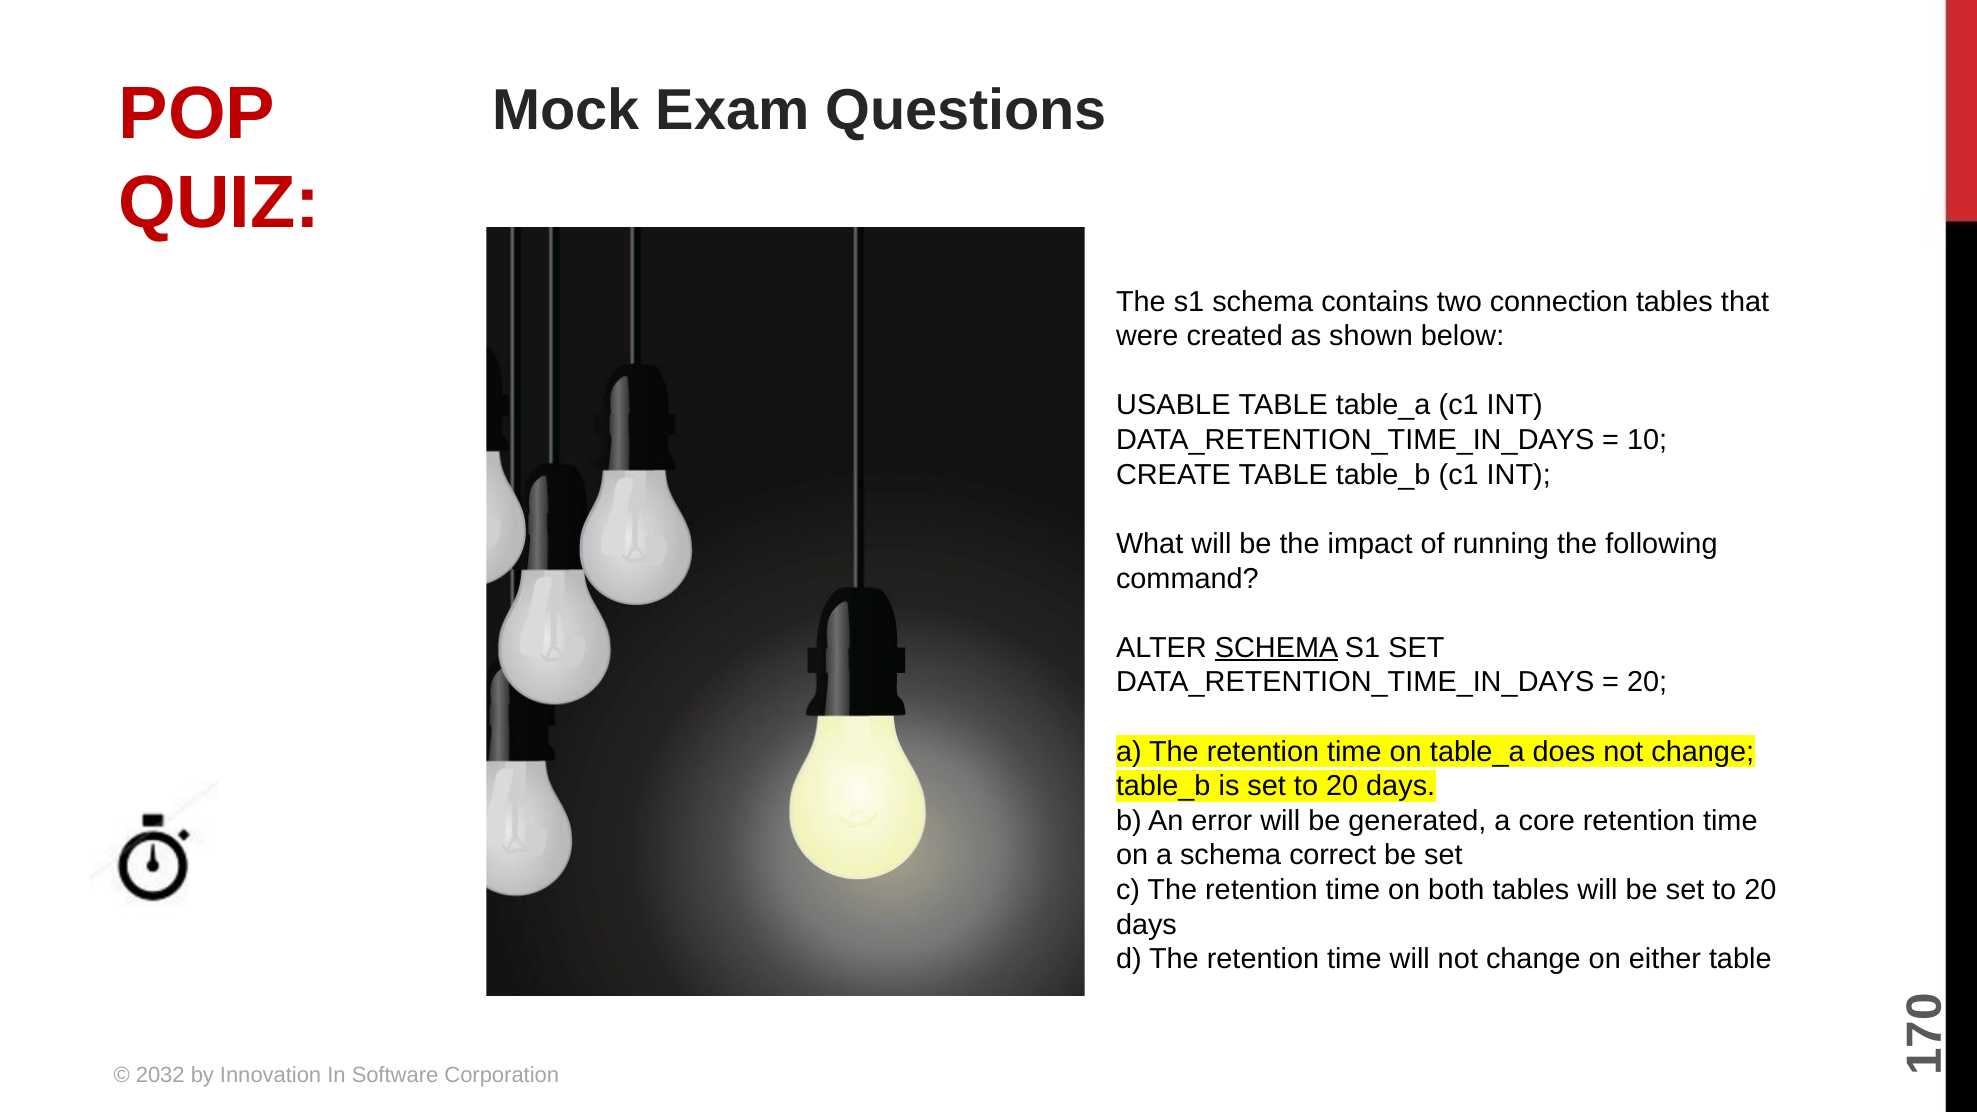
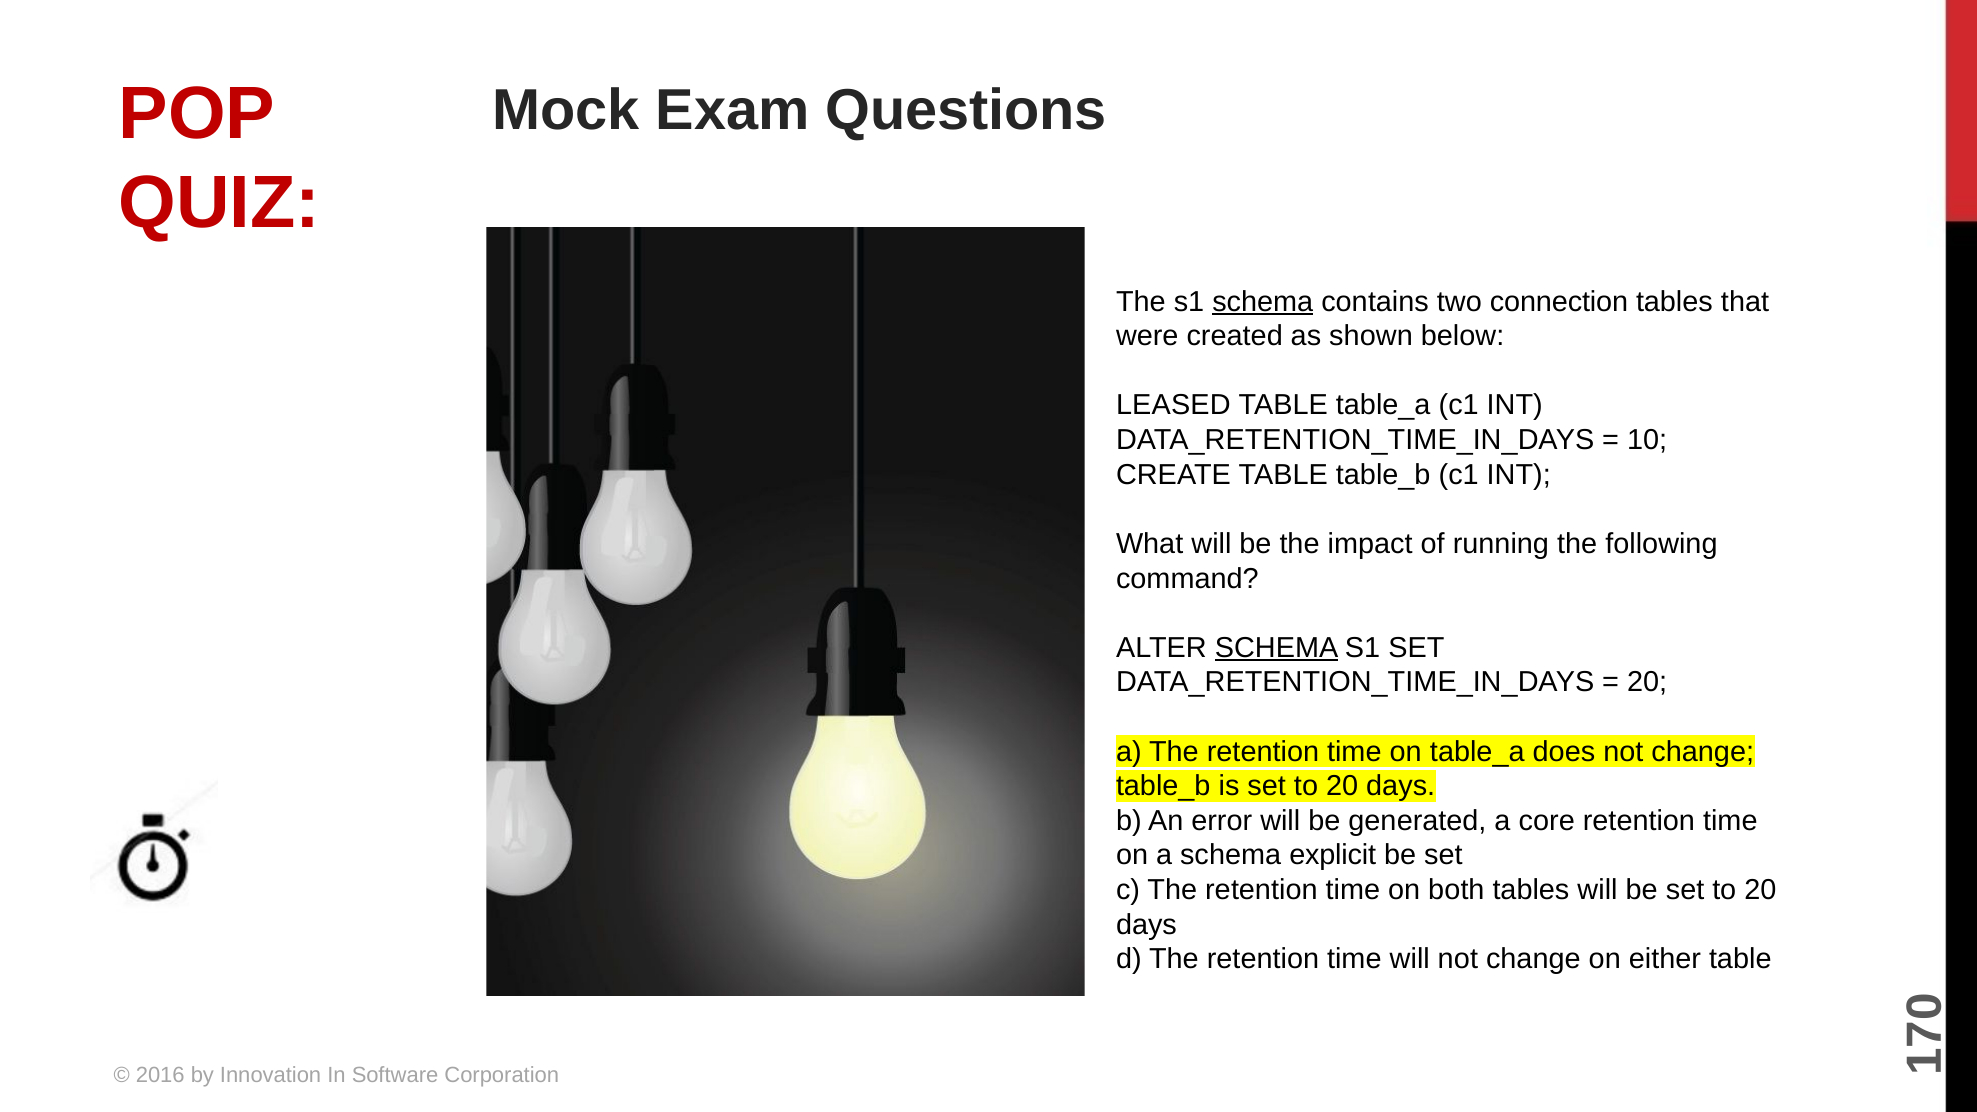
schema underline: none -> present (1263, 302)
USABLE: USABLE -> LEASED (1173, 405)
correct: correct -> explicit (1333, 855)
2032: 2032 -> 2016 (160, 1075)
